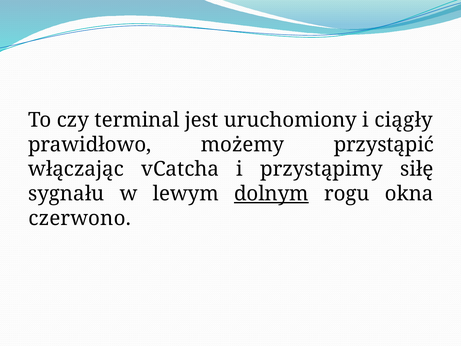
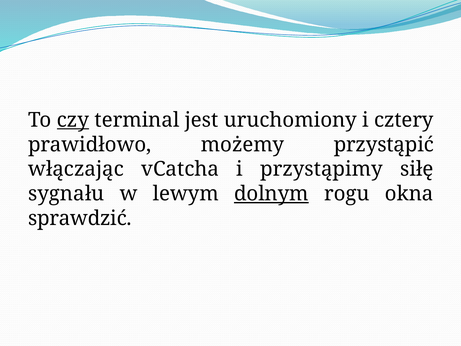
czy underline: none -> present (73, 120)
ciągły: ciągły -> cztery (404, 120)
czerwono: czerwono -> sprawdzić (80, 218)
